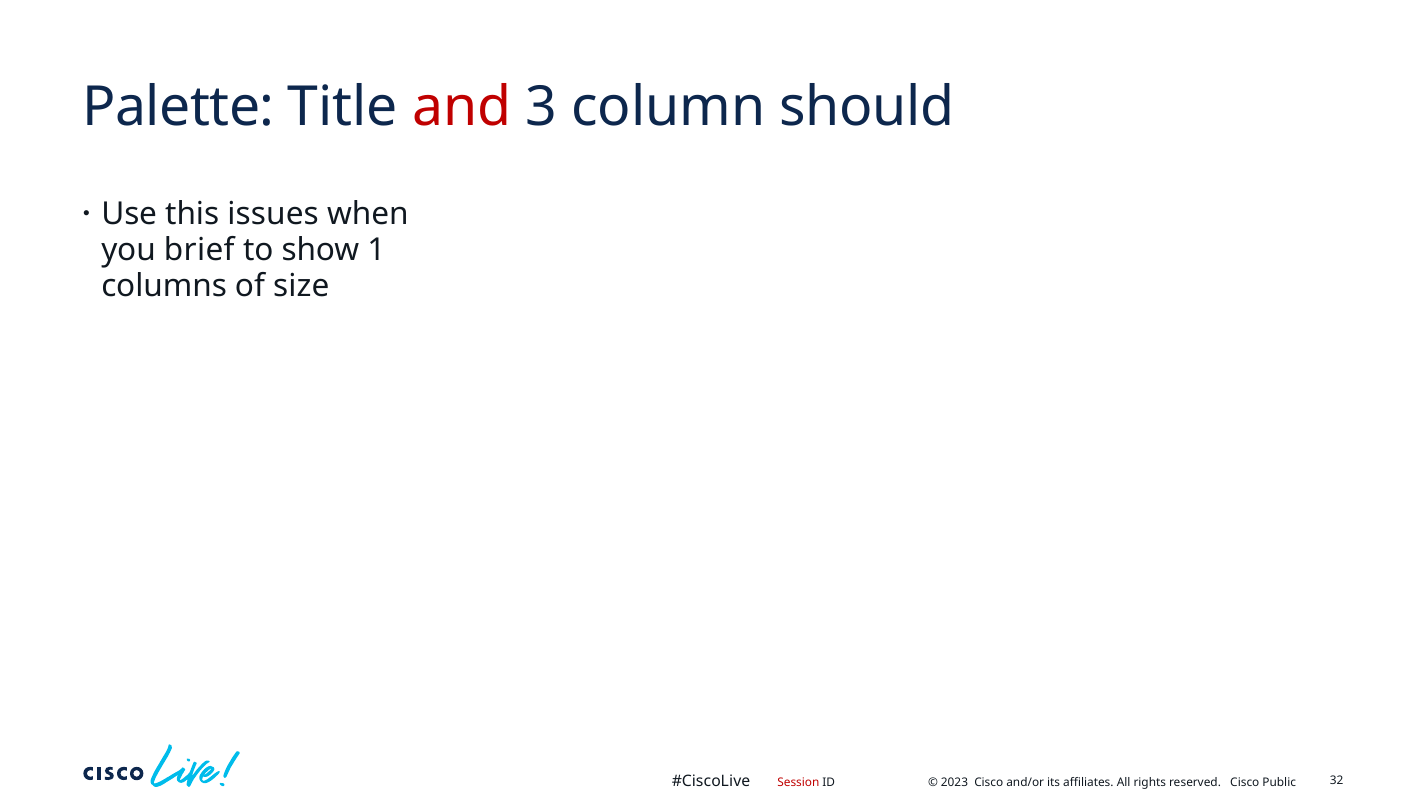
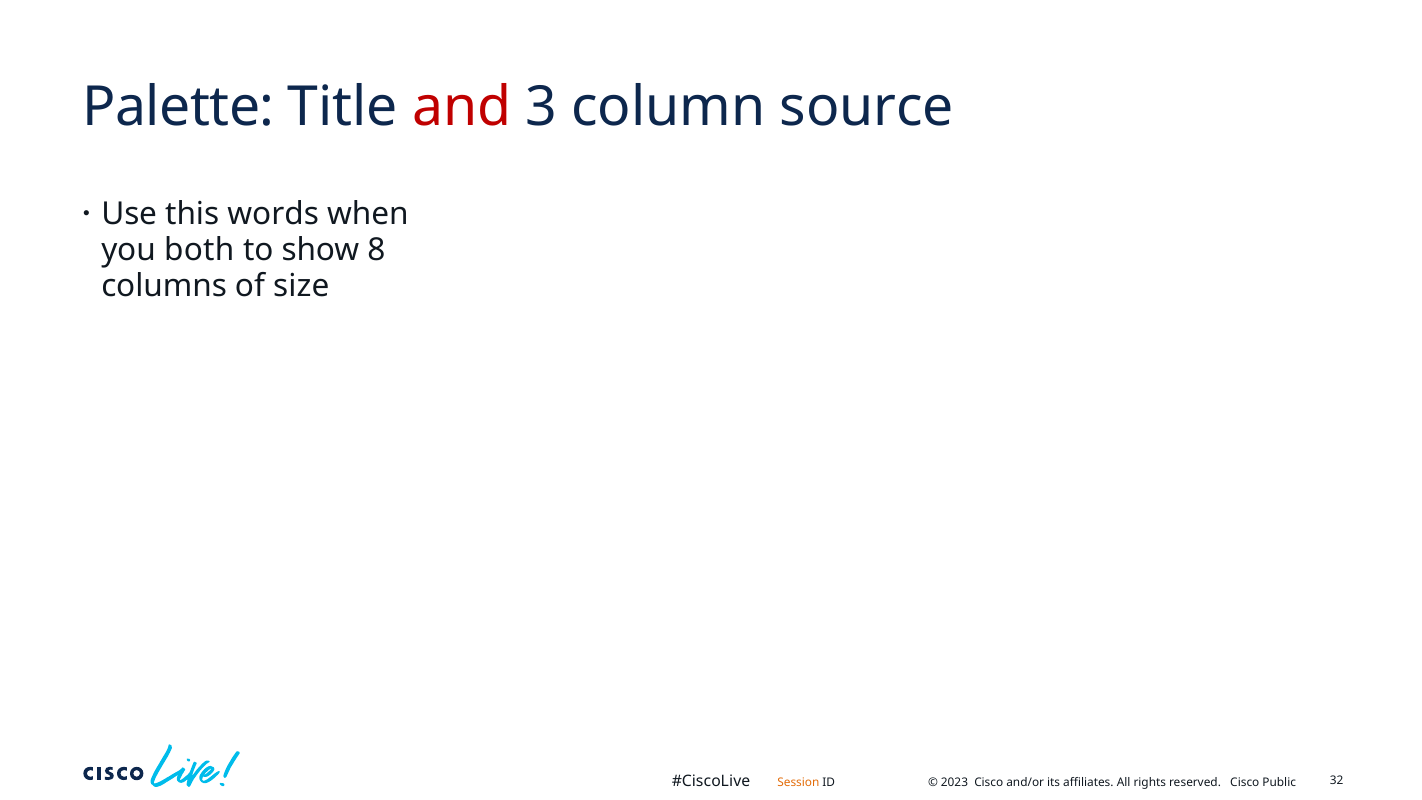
should: should -> source (867, 108)
issues: issues -> words (273, 214)
brief: brief -> both (199, 250)
1: 1 -> 8 (376, 250)
Session colour: red -> orange (798, 782)
